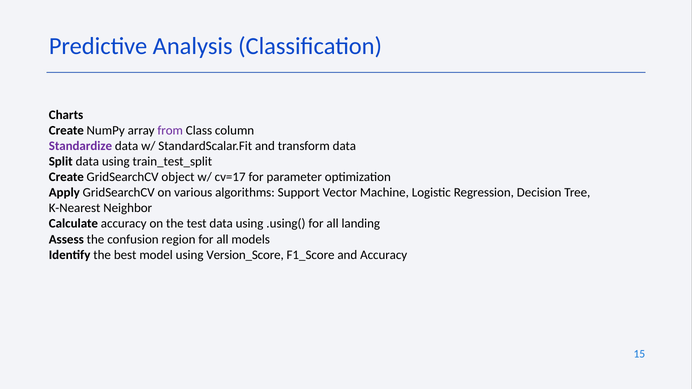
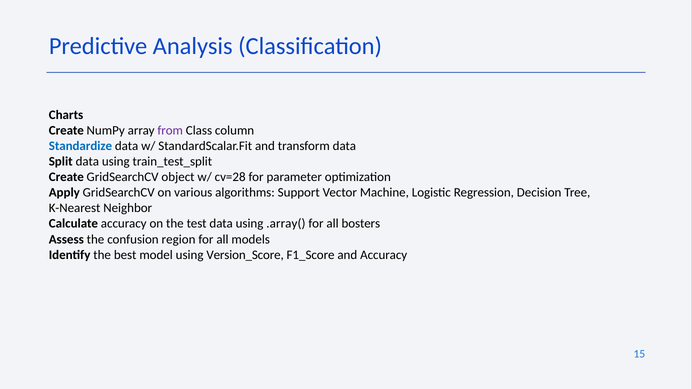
Standardize colour: purple -> blue (80, 146)
cv=17: cv=17 -> cv=28 (230, 177)
.using(: .using( -> .array( (286, 224)
landing: landing -> bosters (361, 224)
